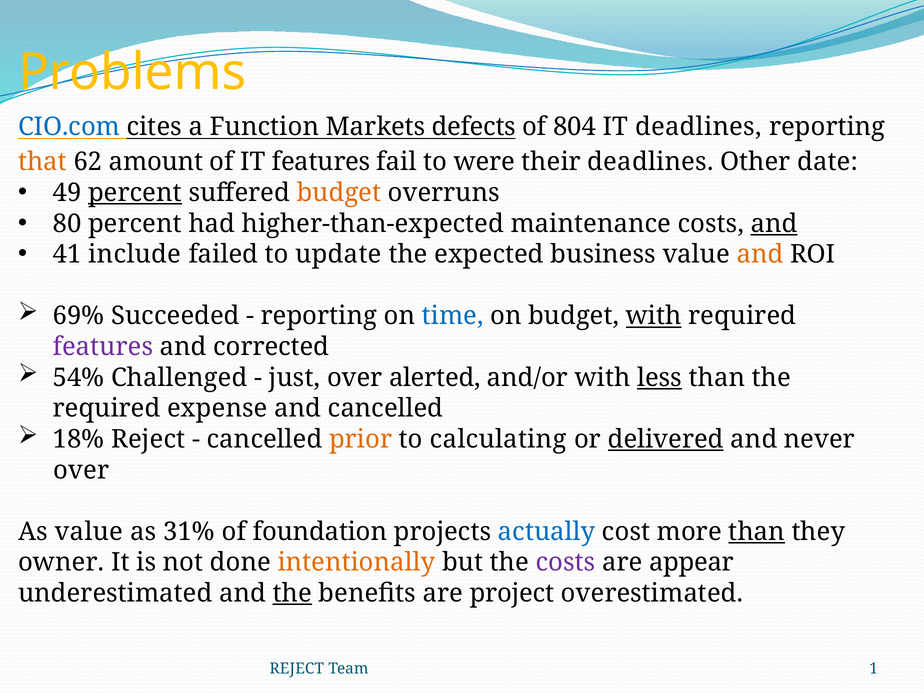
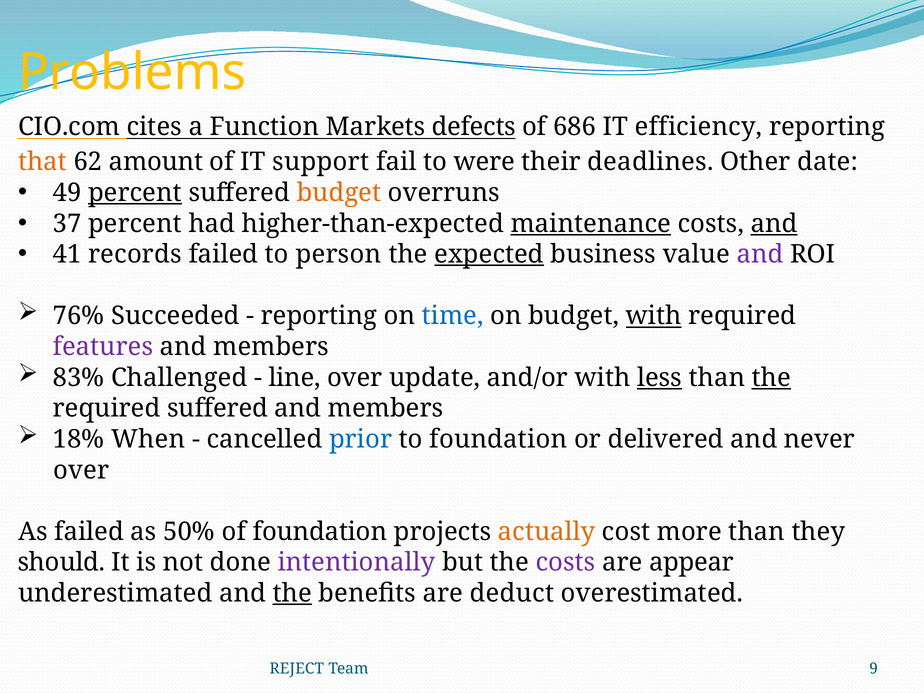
CIO.com colour: blue -> black (69, 127)
804: 804 -> 686 (575, 127)
IT deadlines: deadlines -> efficiency (699, 127)
IT features: features -> support (321, 162)
80: 80 -> 37 (67, 224)
maintenance underline: none -> present (591, 224)
include: include -> records (135, 254)
update: update -> person (338, 254)
expected underline: none -> present (489, 254)
and colour: orange -> purple (760, 254)
69%: 69% -> 76% (79, 316)
corrected: corrected -> members (271, 347)
54%: 54% -> 83% (79, 378)
just: just -> line (295, 378)
alerted: alerted -> update (435, 378)
the underline: none -> present (771, 378)
required expense: expense -> suffered (217, 408)
cancelled: cancelled -> members (386, 408)
18% Reject: Reject -> When (148, 439)
prior colour: orange -> blue (361, 439)
to calculating: calculating -> foundation (498, 439)
delivered underline: present -> none (666, 439)
As value: value -> failed (89, 532)
31%: 31% -> 50% (189, 532)
actually colour: blue -> orange (547, 532)
than underline: present -> none (757, 532)
owner: owner -> should (61, 562)
intentionally colour: orange -> purple (356, 562)
project: project -> deduct (512, 593)
1: 1 -> 9 (874, 669)
